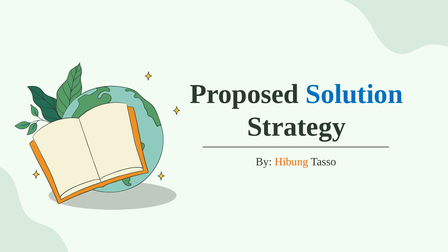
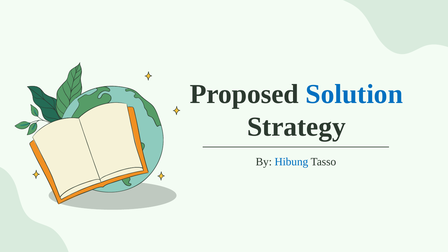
Hibung colour: orange -> blue (291, 162)
